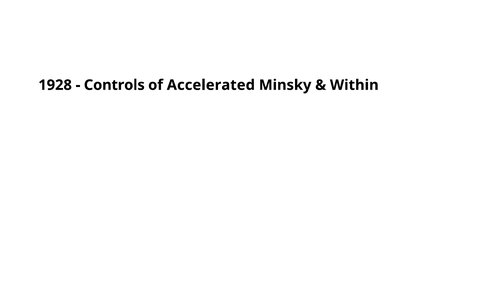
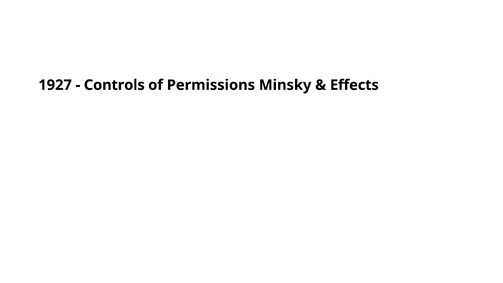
1928: 1928 -> 1927 (55, 85)
Accelerated: Accelerated -> Permissions (211, 85)
Within: Within -> Effects (354, 85)
